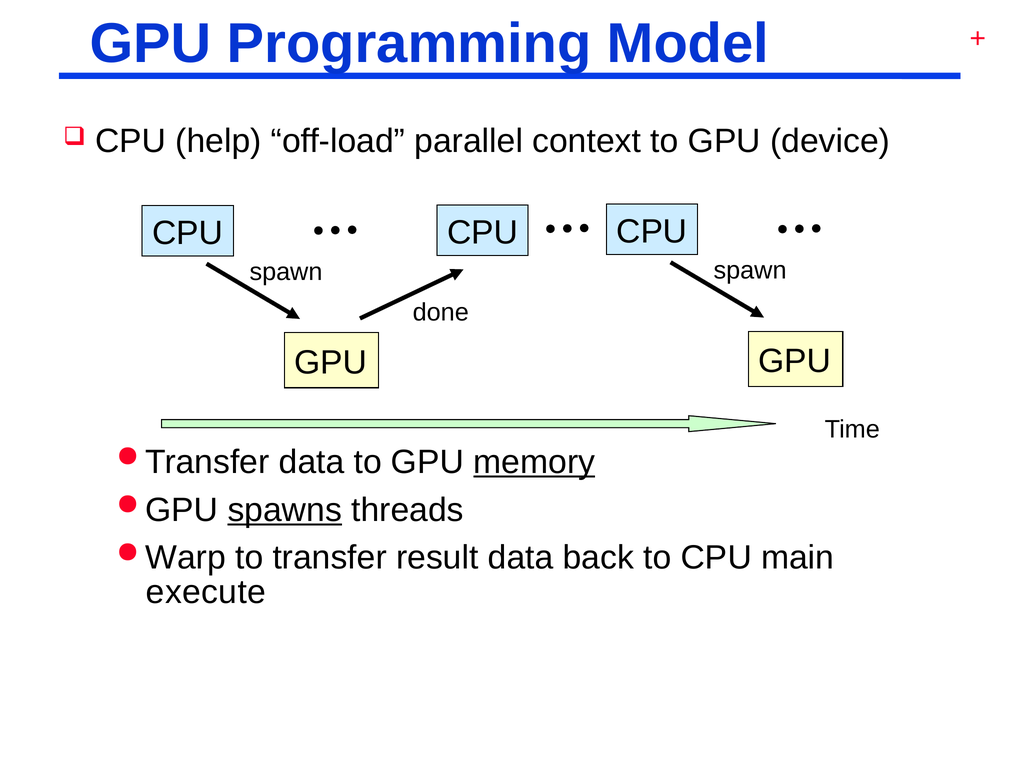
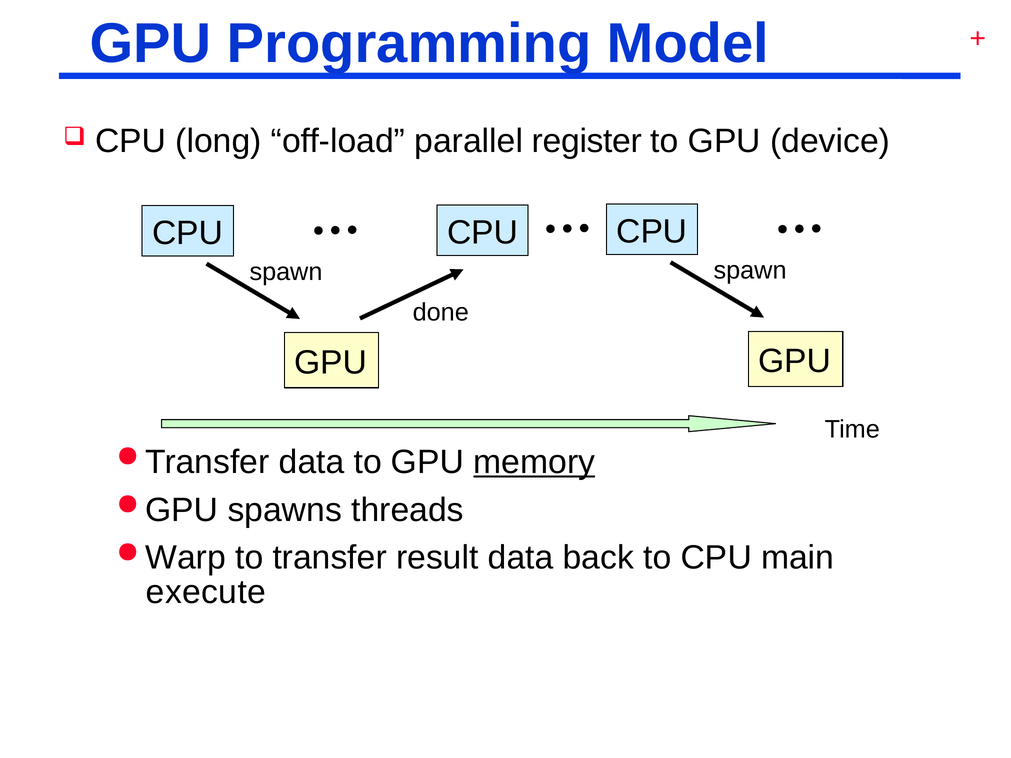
help: help -> long (219, 141)
context: context -> register (587, 141)
spawns underline: present -> none (285, 510)
